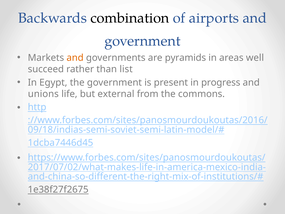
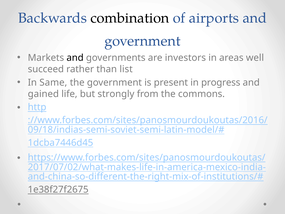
and colour: orange -> black (75, 58)
pyramids: pyramids -> investors (185, 58)
Egypt: Egypt -> Same (53, 82)
unions: unions -> gained (43, 94)
external: external -> strongly (116, 94)
